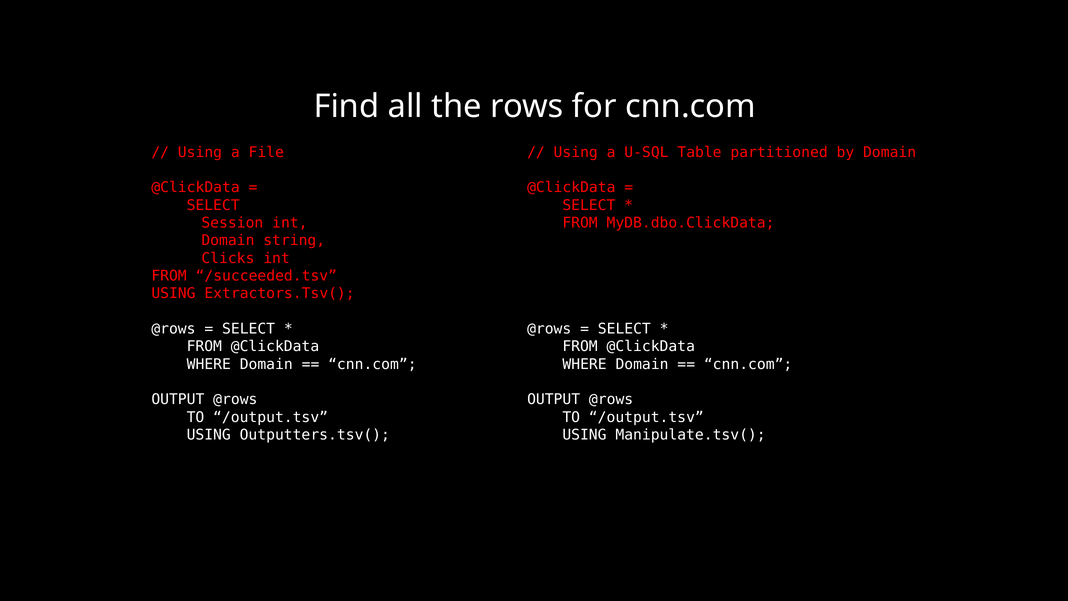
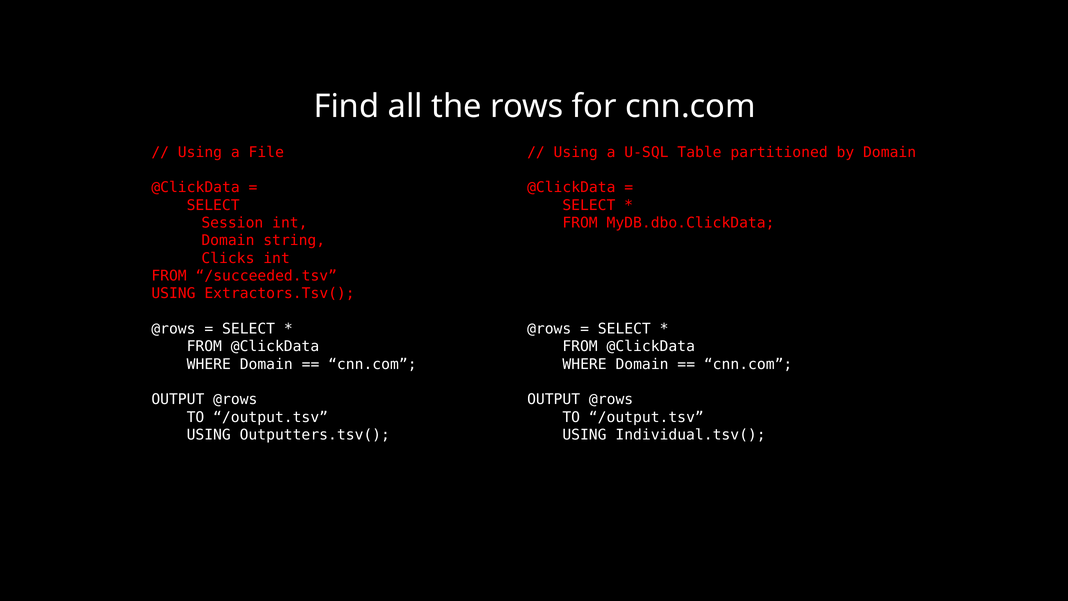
Manipulate.tsv(: Manipulate.tsv( -> Individual.tsv( (691, 435)
